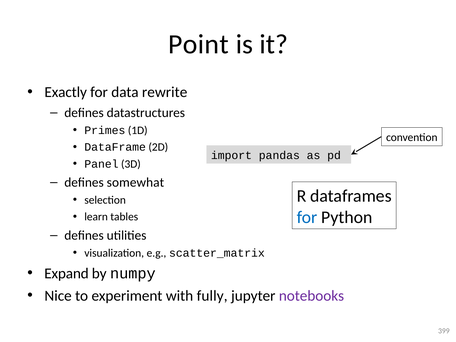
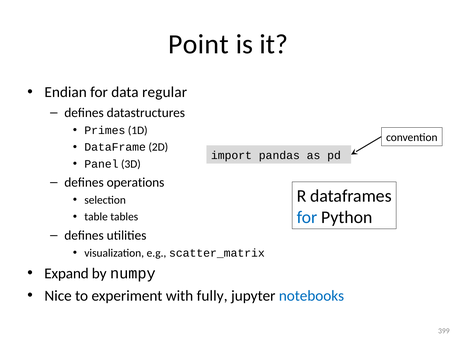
Exactly: Exactly -> Endian (66, 92)
rewrite: rewrite -> regular (165, 92)
somewhat: somewhat -> operations (136, 182)
learn: learn -> table (96, 217)
notebooks colour: purple -> blue (311, 296)
